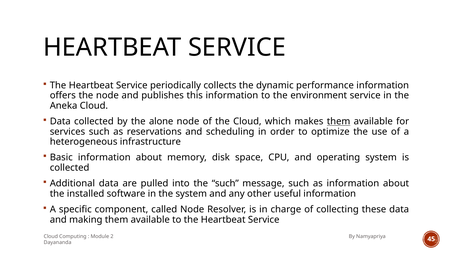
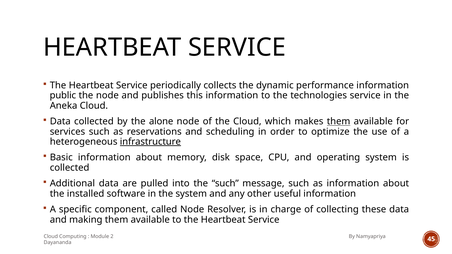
offers: offers -> public (63, 96)
environment: environment -> technologies (319, 96)
infrastructure underline: none -> present (150, 142)
